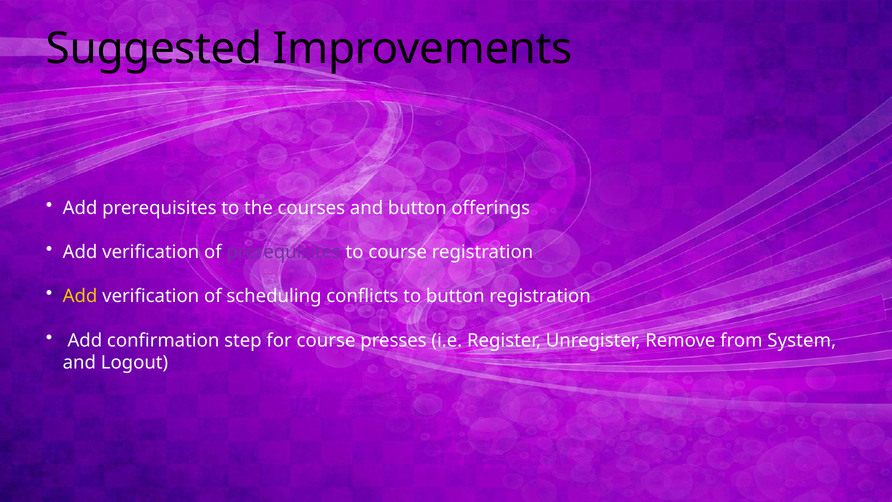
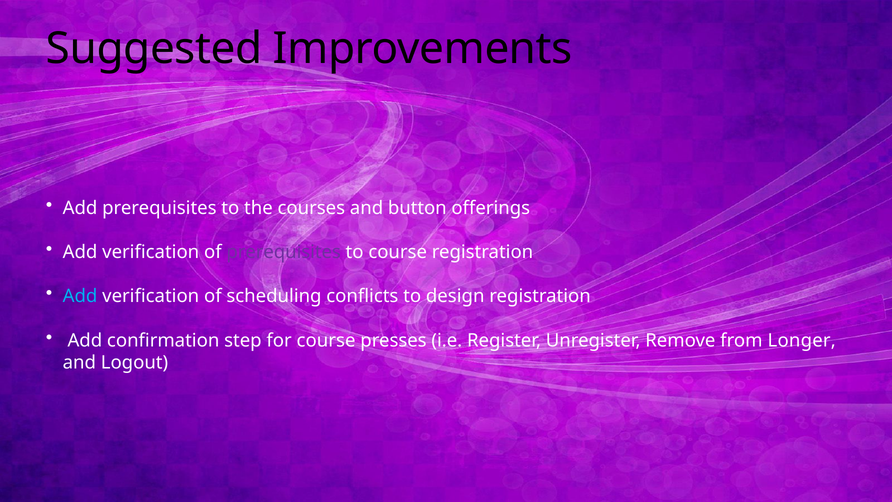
Add colour: yellow -> light blue (80, 296)
to button: button -> design (455, 296)
System: System -> Longer (802, 340)
